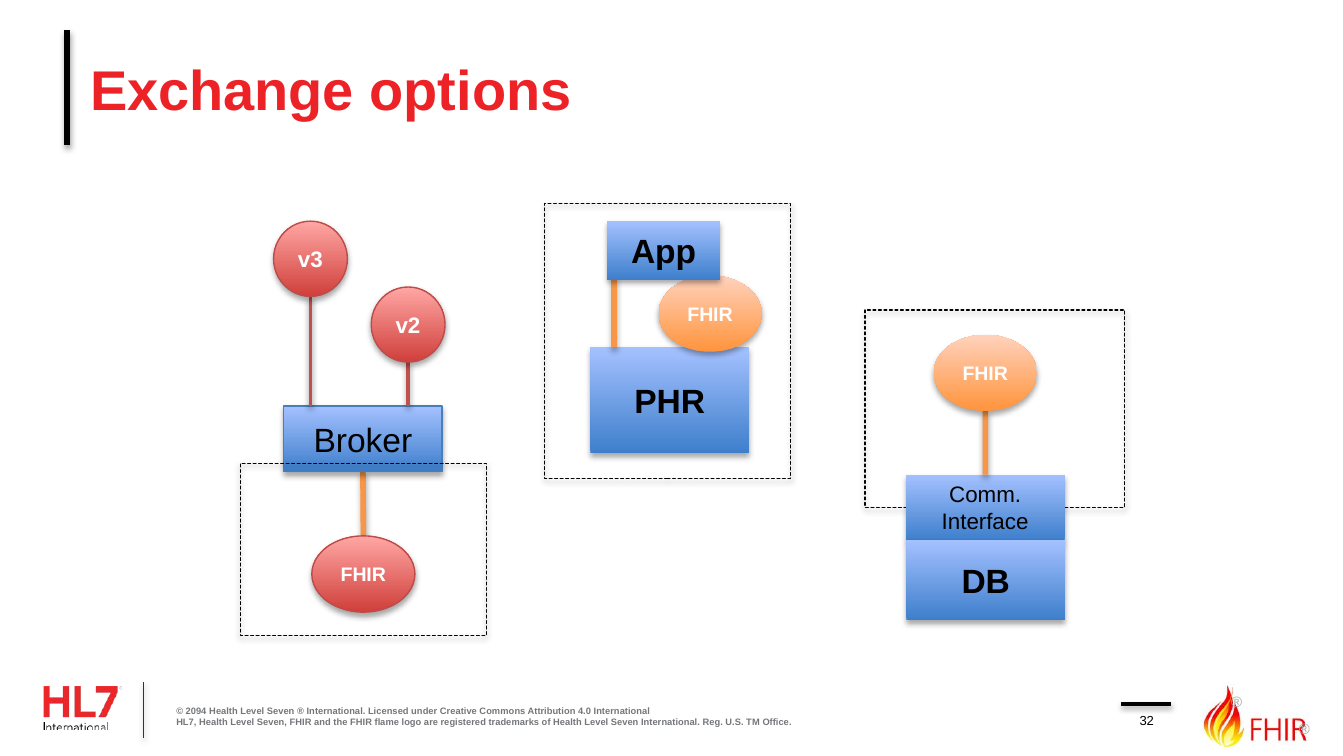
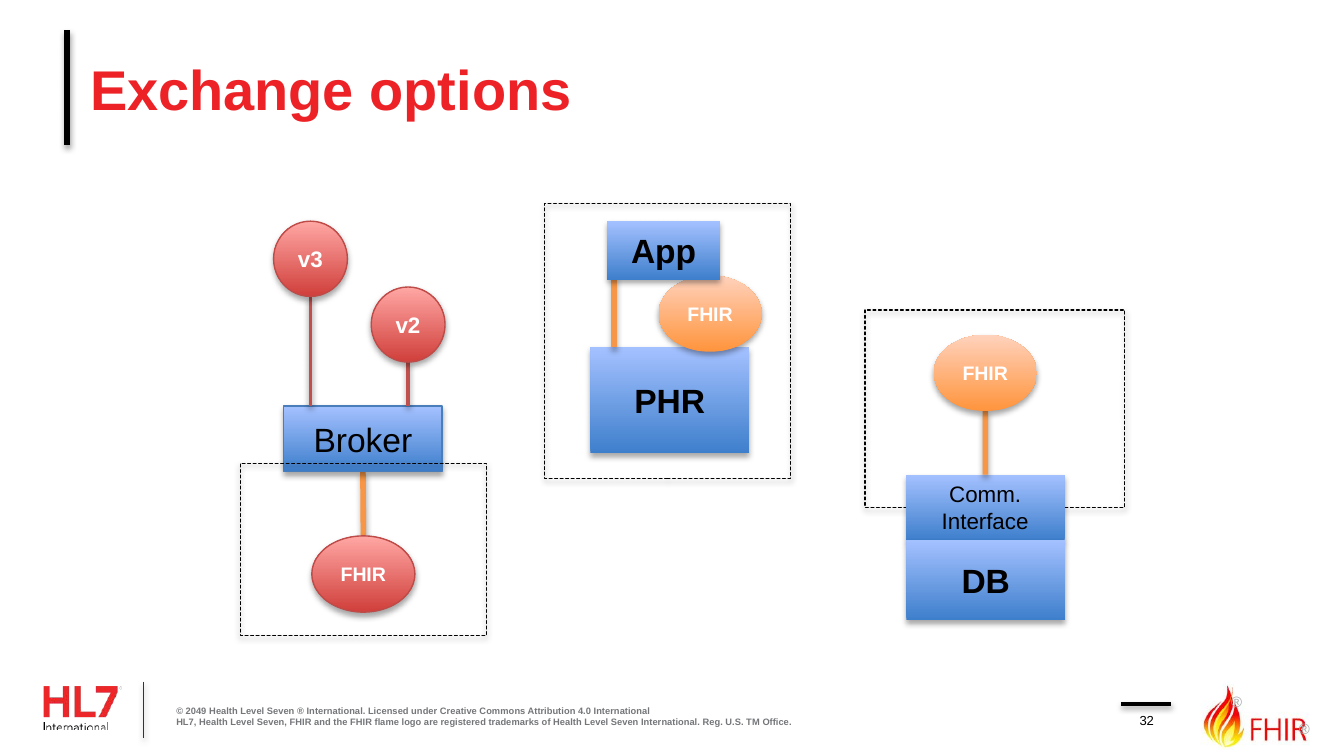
2094: 2094 -> 2049 (196, 711)
